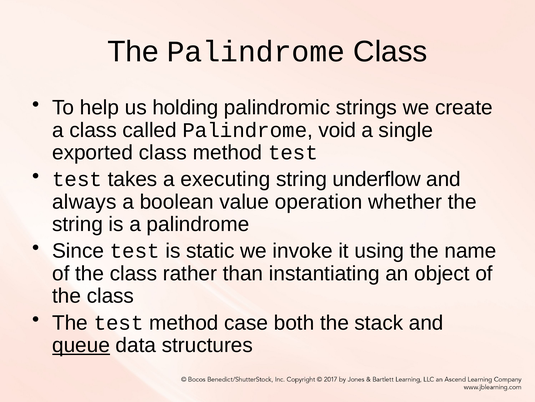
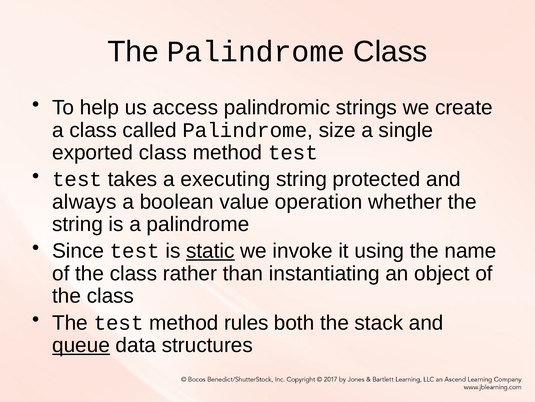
holding: holding -> access (185, 107)
void: void -> size (337, 130)
underflow: underflow -> protected (376, 179)
static underline: none -> present (210, 251)
case: case -> rules (246, 322)
